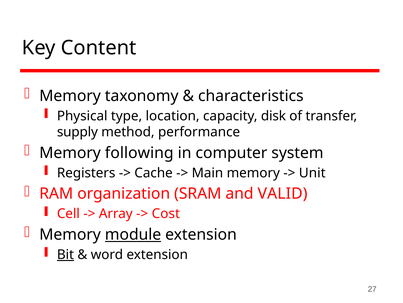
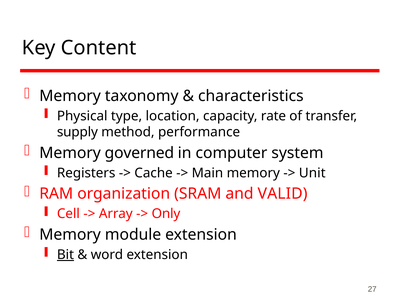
disk: disk -> rate (273, 116)
following: following -> governed (139, 153)
Cost: Cost -> Only (166, 213)
module underline: present -> none (133, 234)
